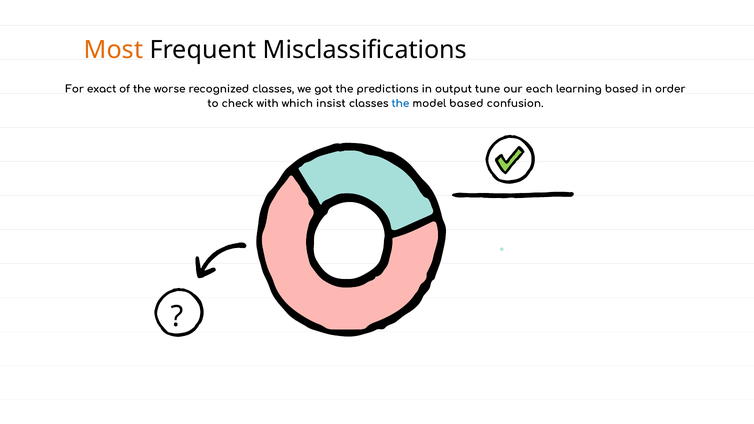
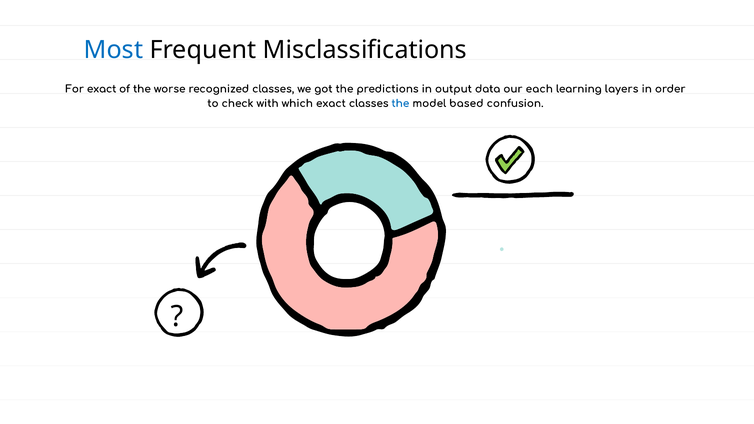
Most colour: orange -> blue (114, 50)
tune: tune -> data (488, 89)
learning based: based -> layers (622, 89)
which insist: insist -> exact (331, 104)
